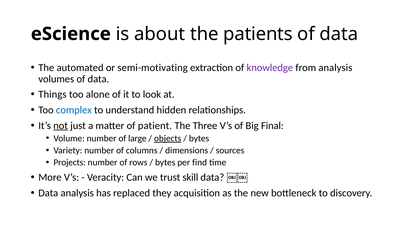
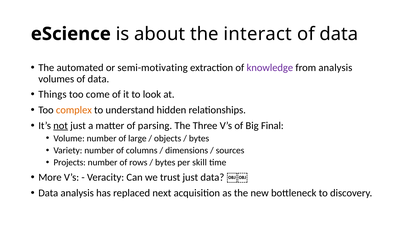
patients: patients -> interact (258, 34)
alone: alone -> come (98, 95)
complex colour: blue -> orange (74, 110)
patient: patient -> parsing (155, 126)
objects underline: present -> none (168, 138)
find: find -> skill (200, 163)
trust skill: skill -> just (190, 178)
they: they -> next (162, 193)
